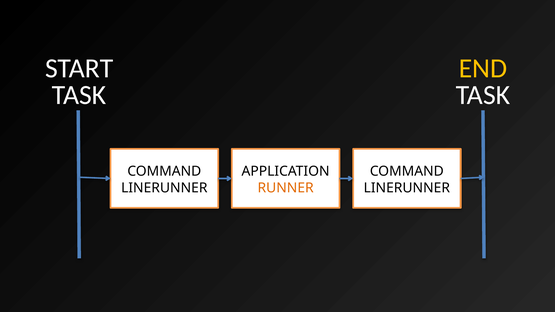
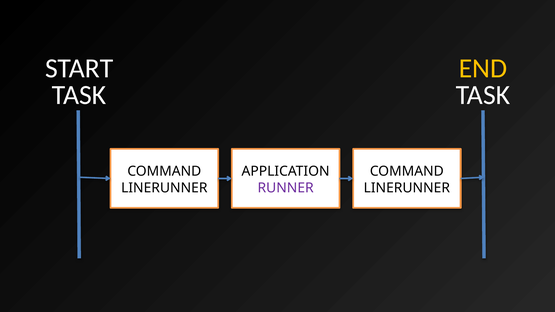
RUNNER colour: orange -> purple (286, 188)
